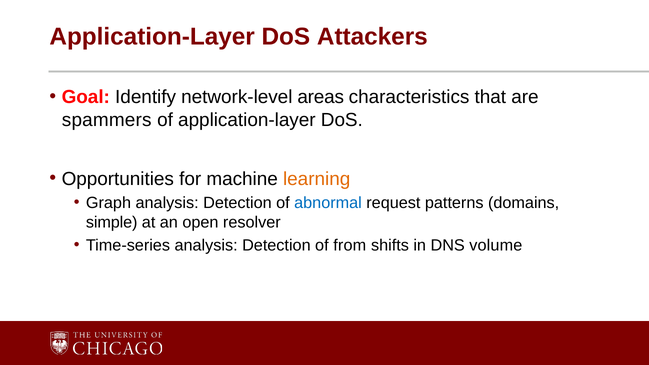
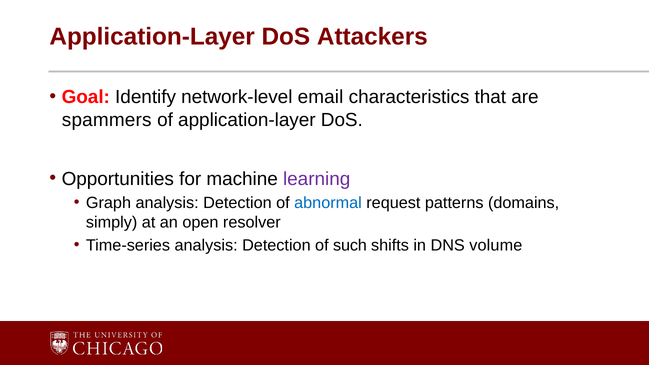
areas: areas -> email (321, 97)
learning colour: orange -> purple (317, 179)
simple: simple -> simply (112, 223)
from: from -> such (350, 245)
